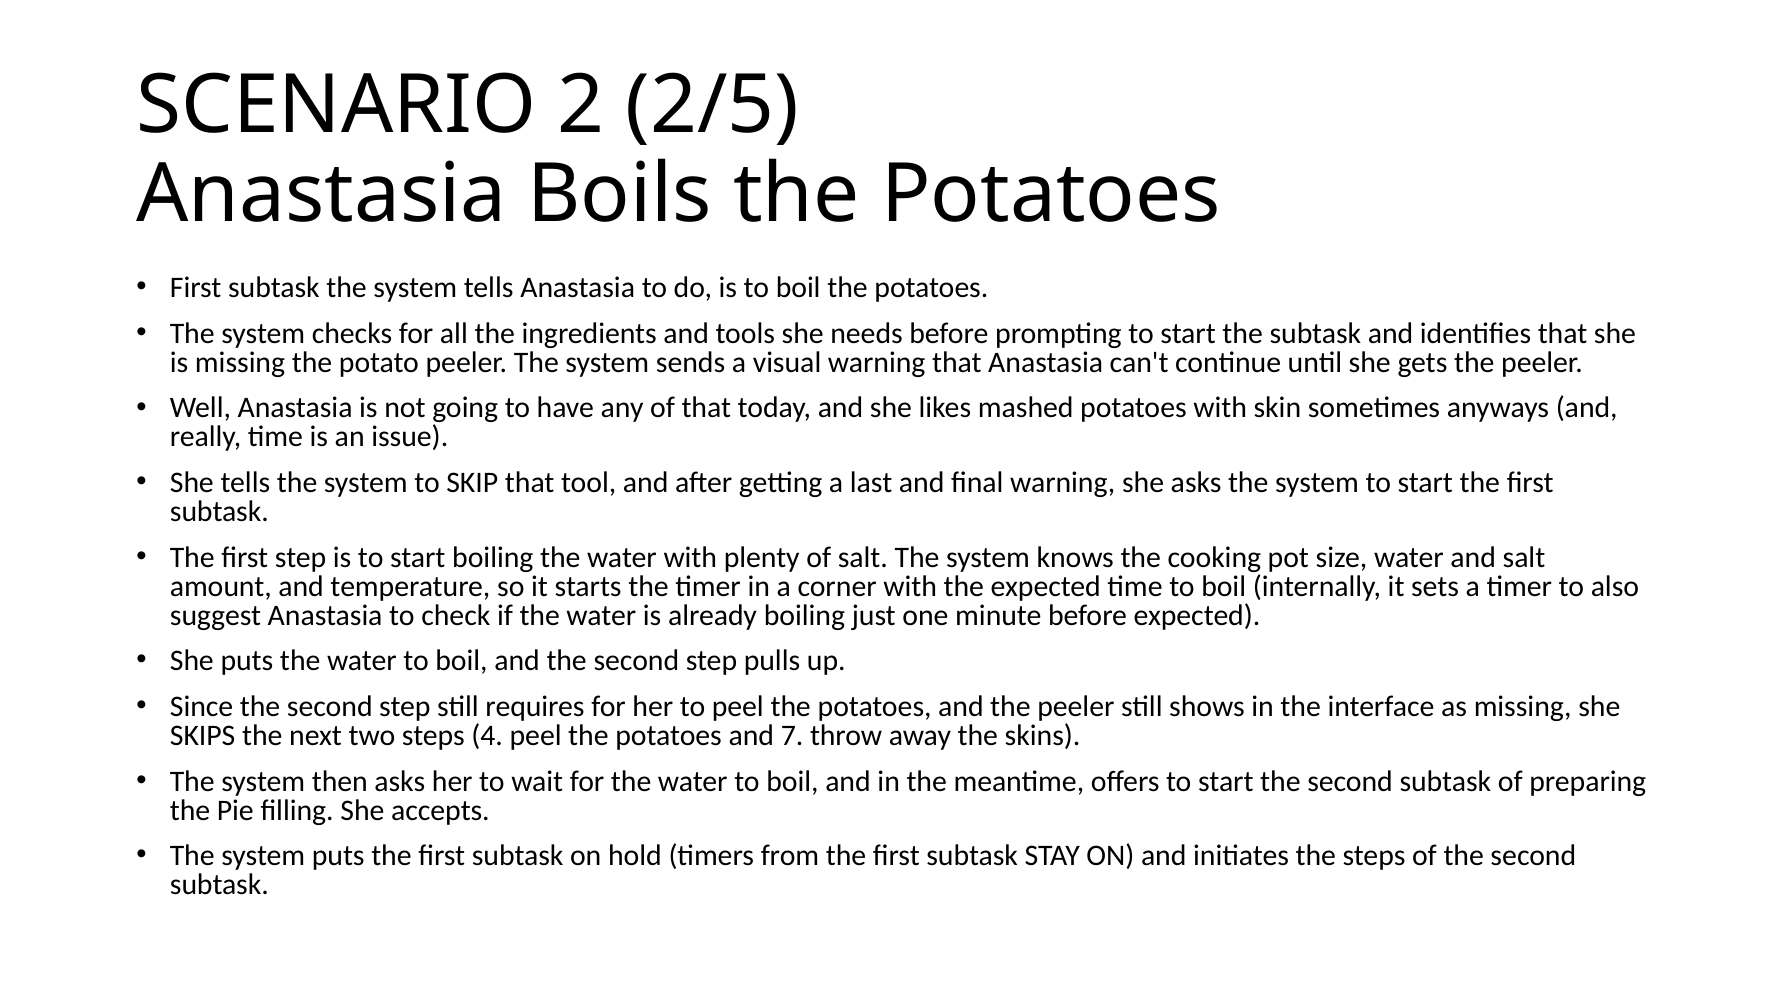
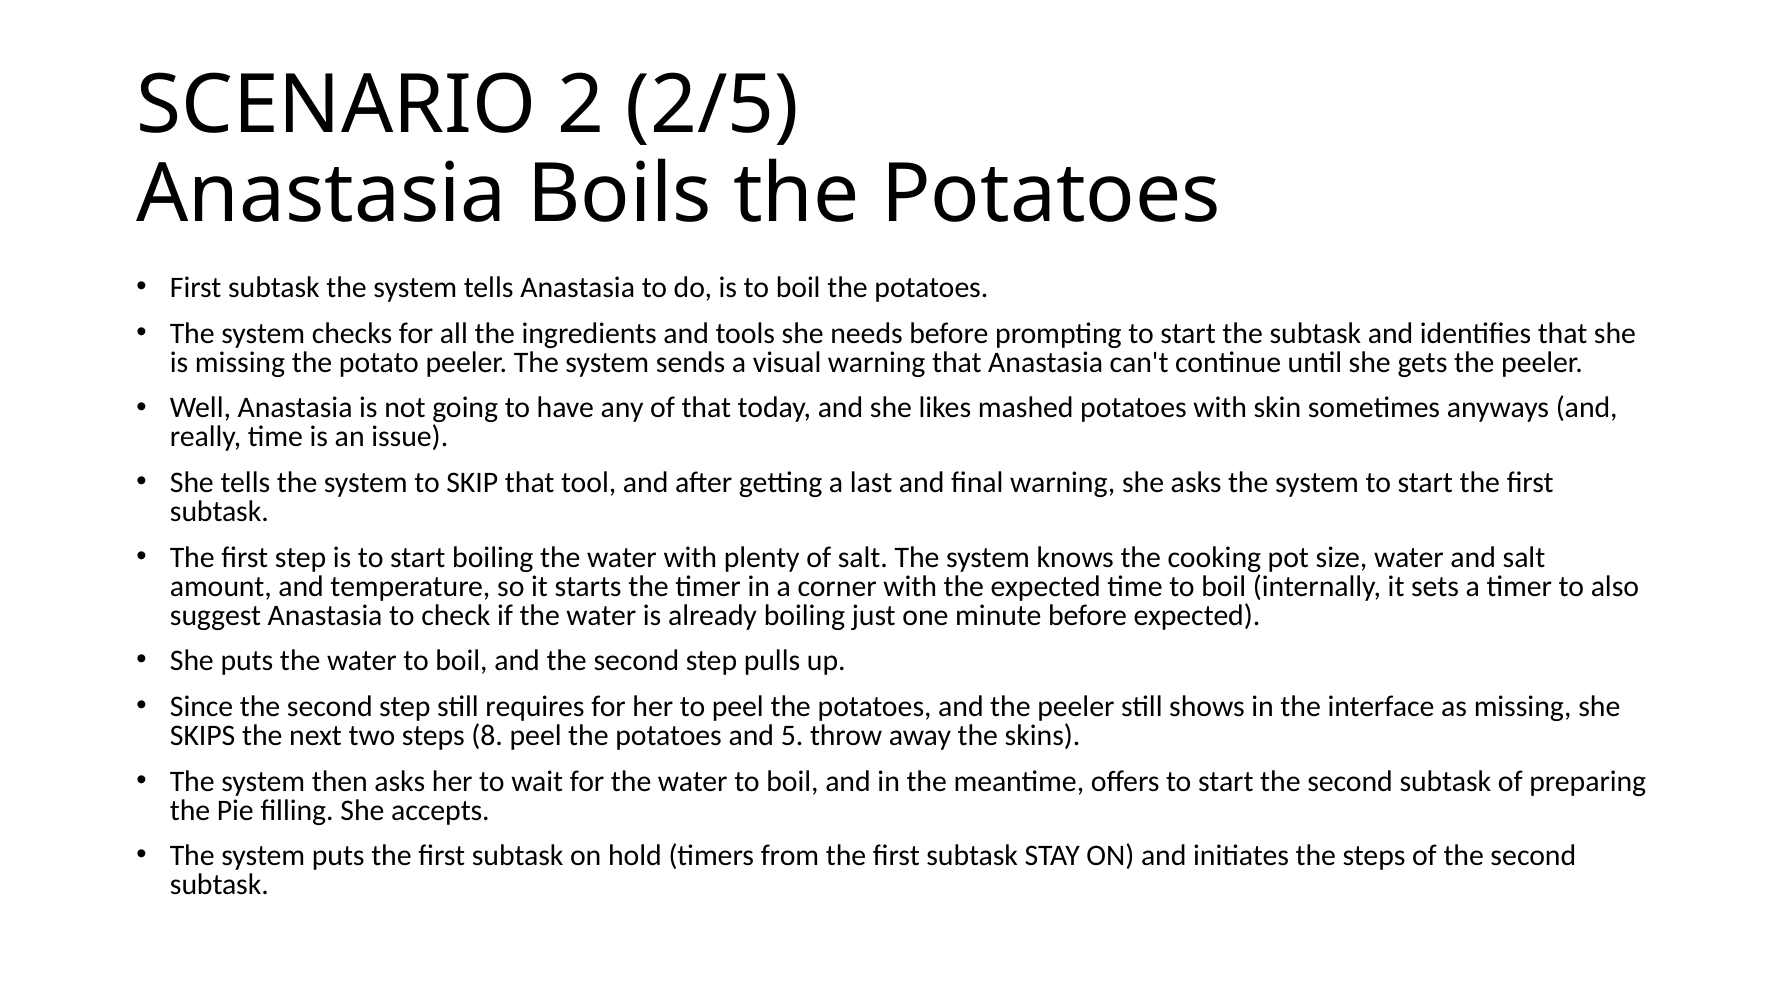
4: 4 -> 8 (487, 736)
7: 7 -> 5 (792, 736)
